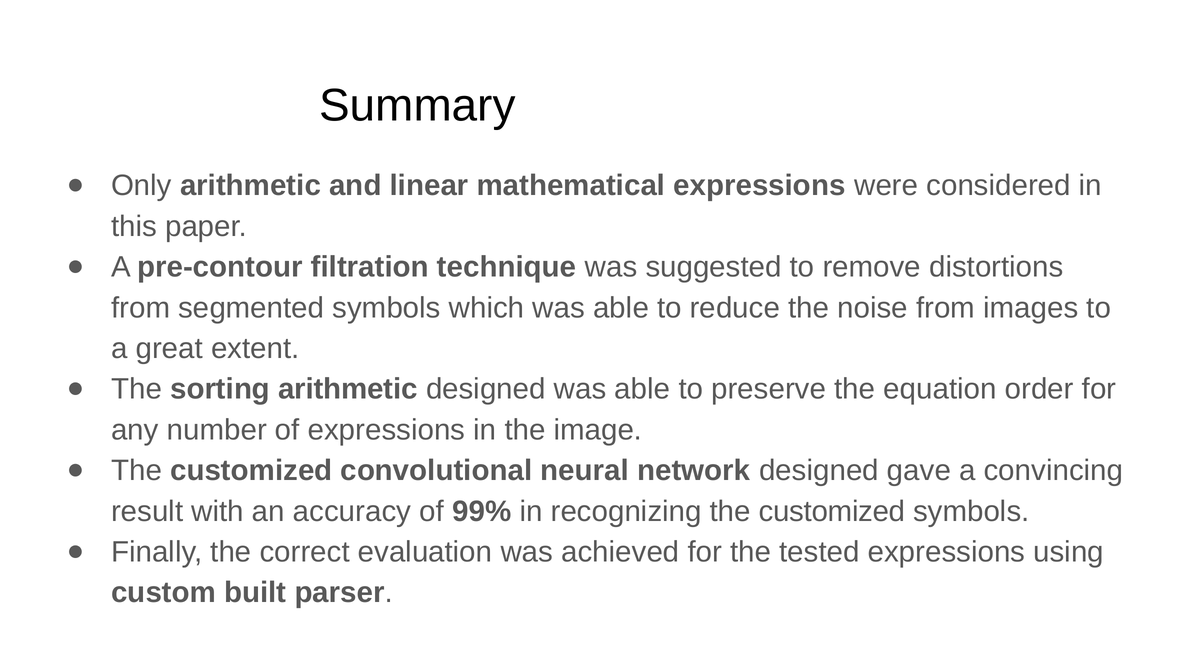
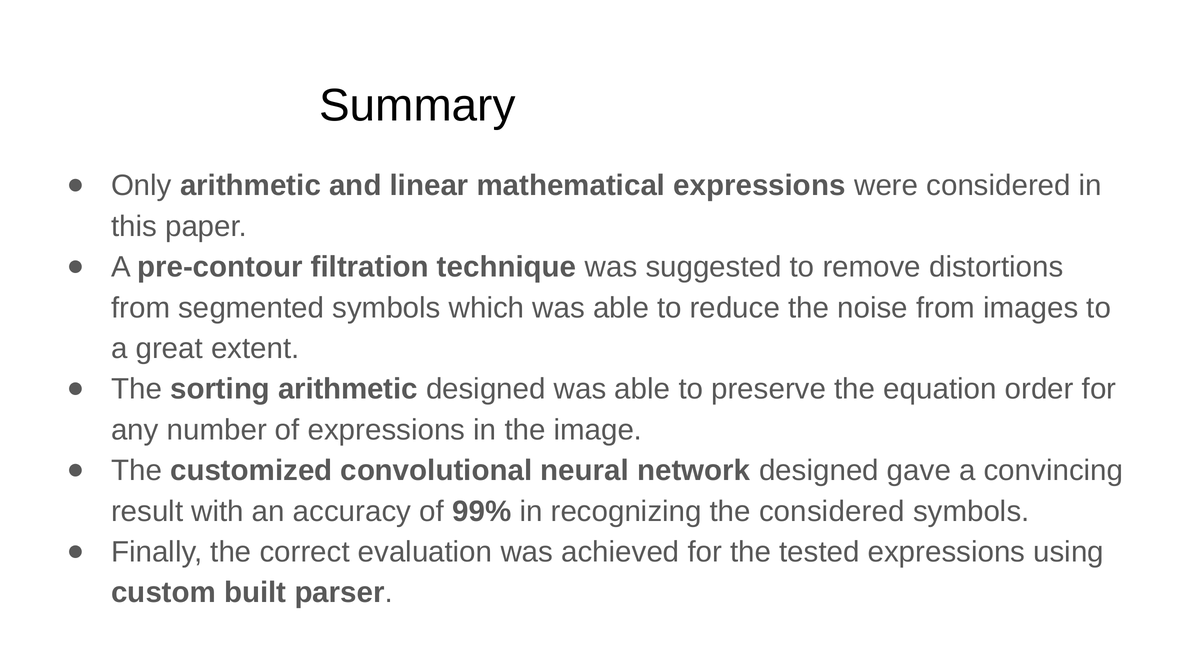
recognizing the customized: customized -> considered (832, 512)
